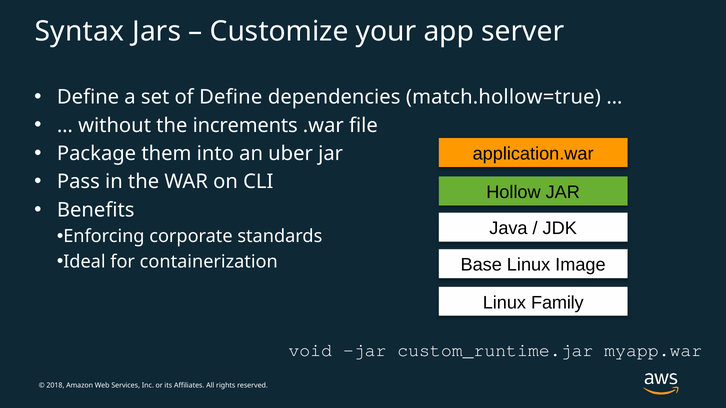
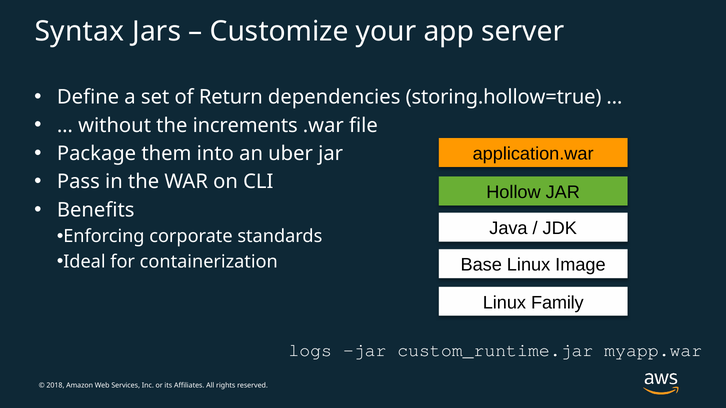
of Define: Define -> Return (231, 97)
match.hollow=true: match.hollow=true -> storing.hollow=true (504, 97)
void: void -> logs (310, 351)
